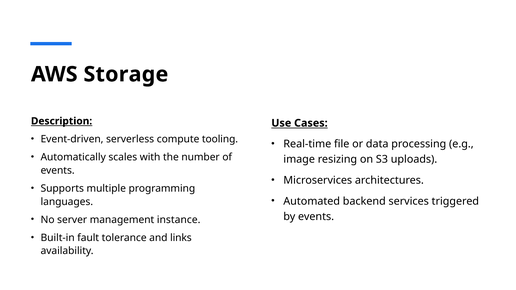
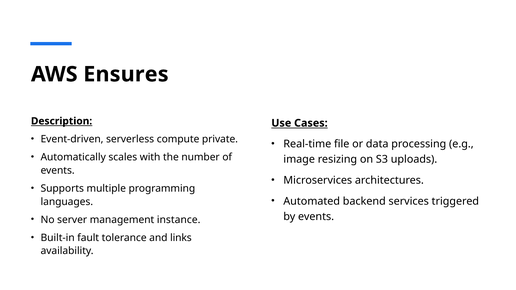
Storage: Storage -> Ensures (126, 74)
tooling: tooling -> private (220, 139)
